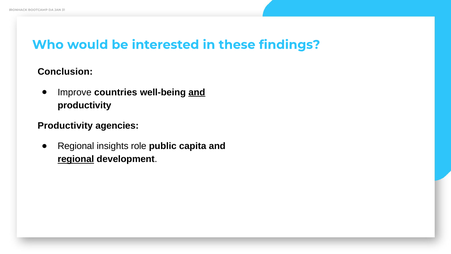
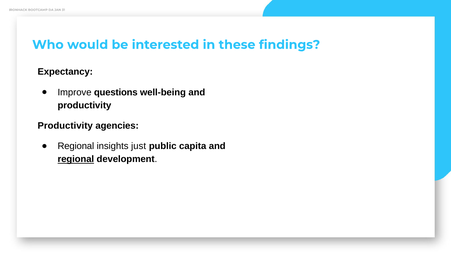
Conclusion: Conclusion -> Expectancy (65, 72)
countries: countries -> questions (116, 92)
and underline: present -> none (197, 92)
role: role -> just (139, 146)
